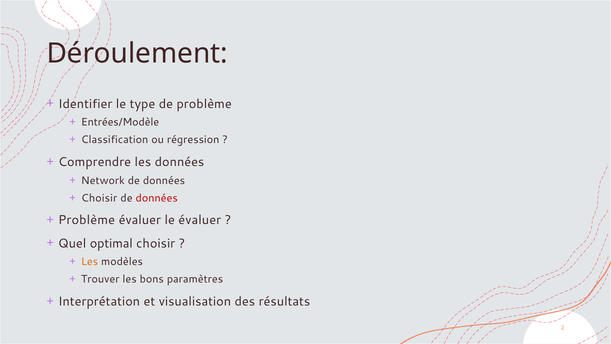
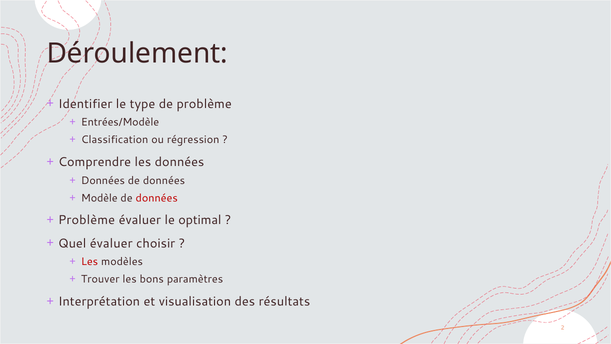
Network: Network -> Données (103, 180)
Choisir: Choisir -> Modèle (99, 198)
le évaluer: évaluer -> optimal (200, 220)
Quel optimal: optimal -> évaluer (111, 243)
Les colour: orange -> red (90, 262)
